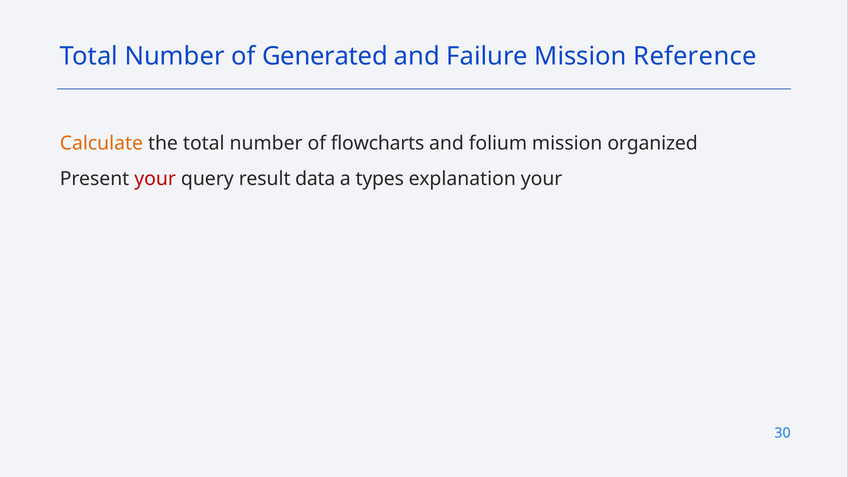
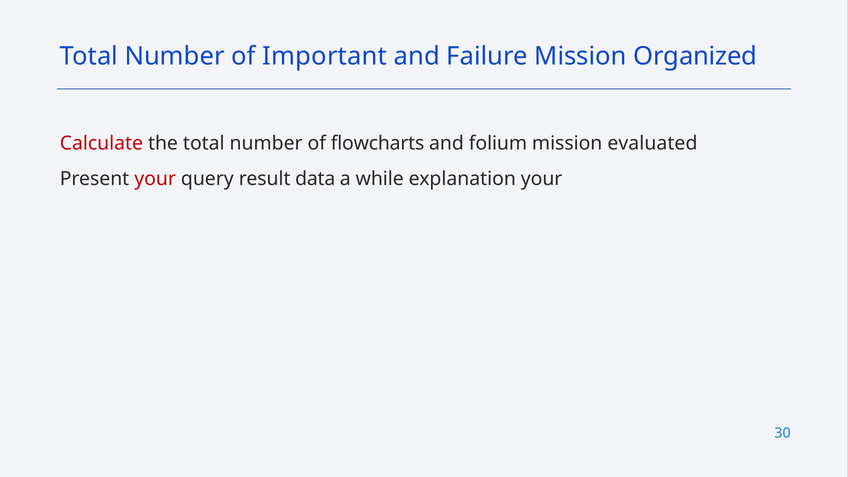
Generated: Generated -> Important (325, 56)
Reference: Reference -> Organized (695, 56)
Calculate colour: orange -> red (101, 143)
organized: organized -> evaluated (652, 143)
types: types -> while (380, 179)
